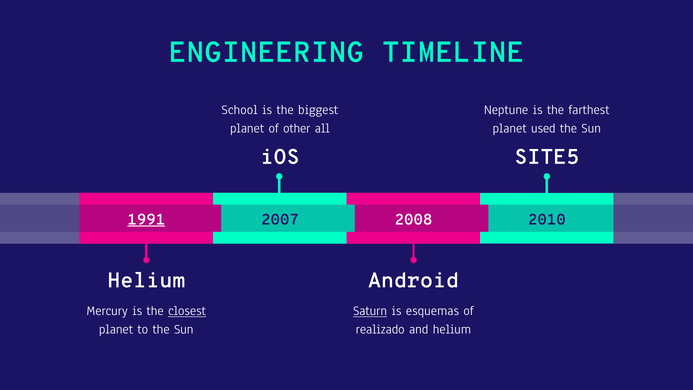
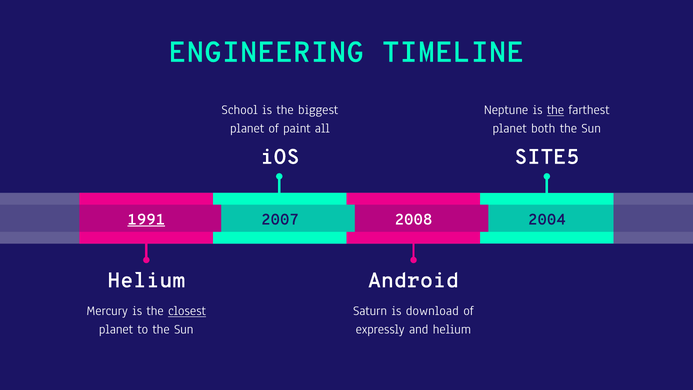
the underline: none -> present (556, 110)
other: other -> paint (297, 128)
used: used -> both (543, 128)
2010: 2010 -> 2004 (547, 219)
Saturn underline: present -> none (370, 311)
esquemas: esquemas -> download (432, 311)
realizado: realizado -> expressly (380, 329)
